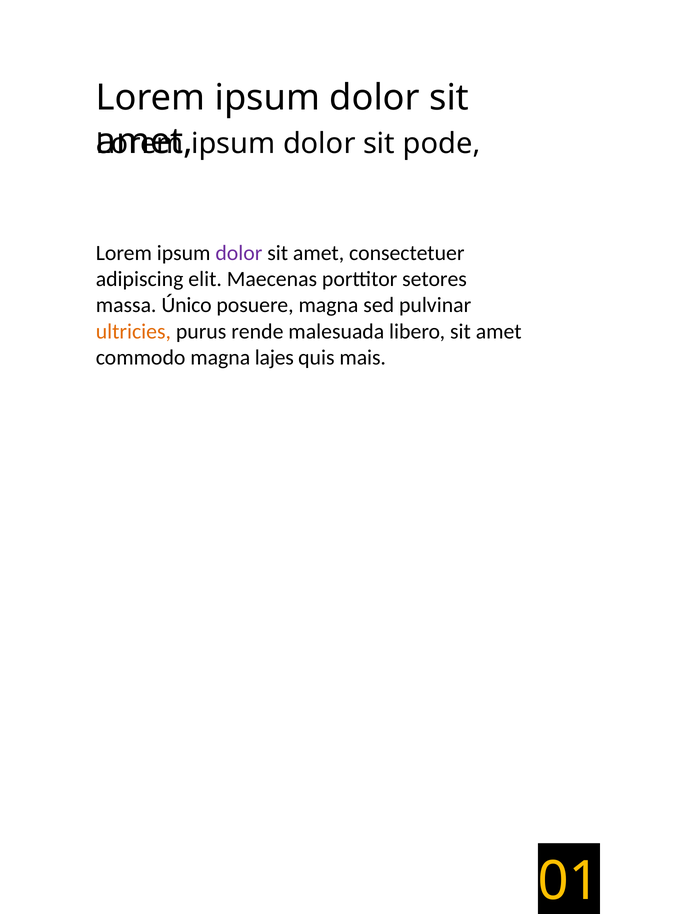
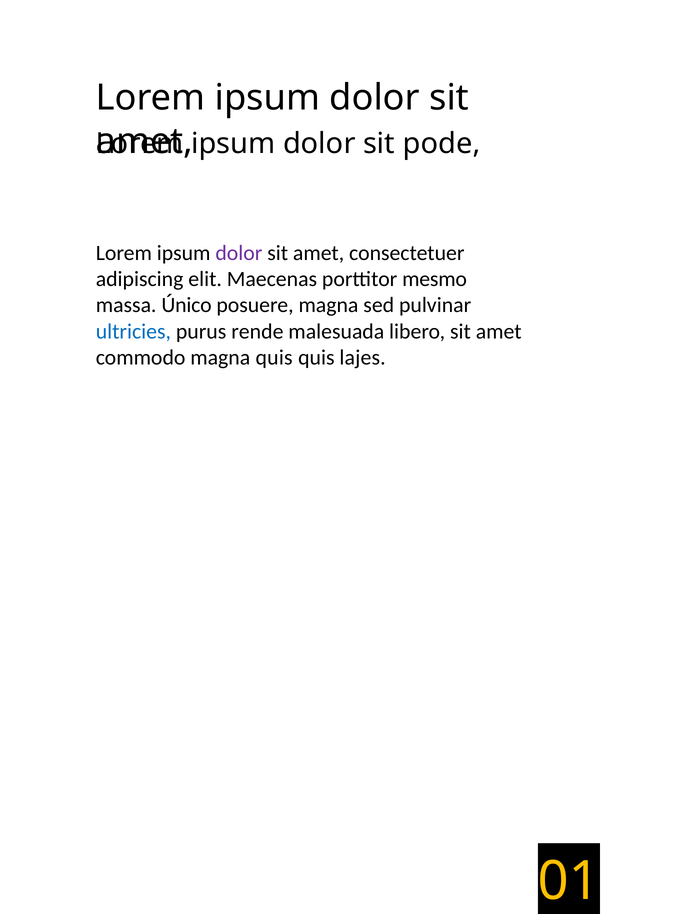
setores: setores -> mesmo (435, 279)
ultricies colour: orange -> blue (133, 332)
magna lajes: lajes -> quis (274, 358)
mais: mais -> lajes (363, 358)
